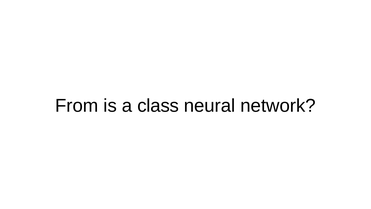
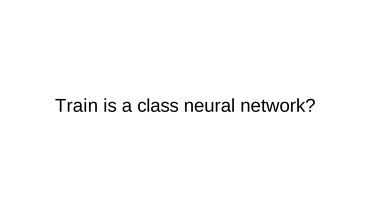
From: From -> Train (77, 106)
